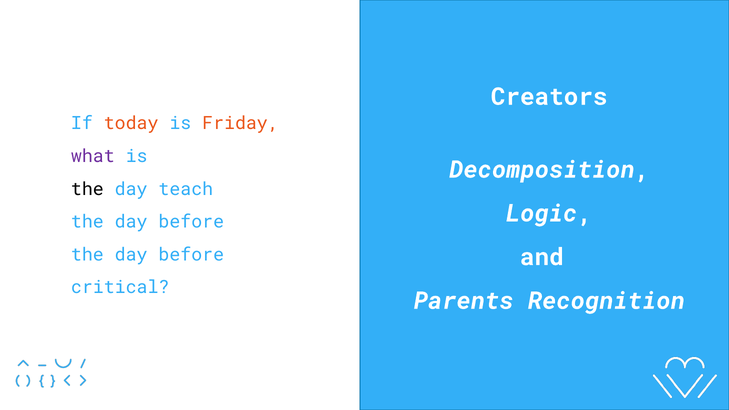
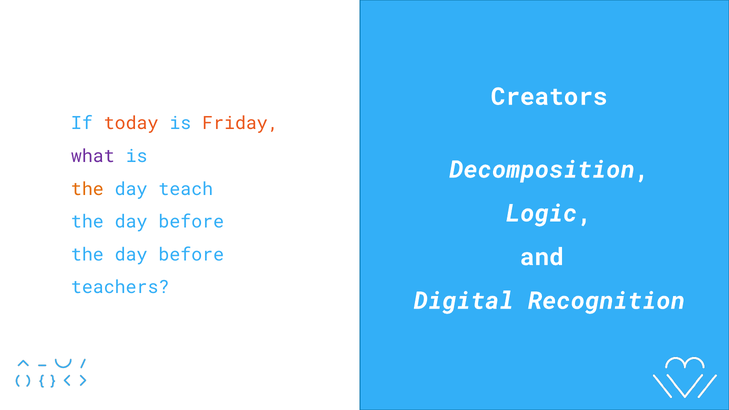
the colour: black -> orange (87, 189)
critical: critical -> teachers (120, 287)
Parents: Parents -> Digital (464, 301)
